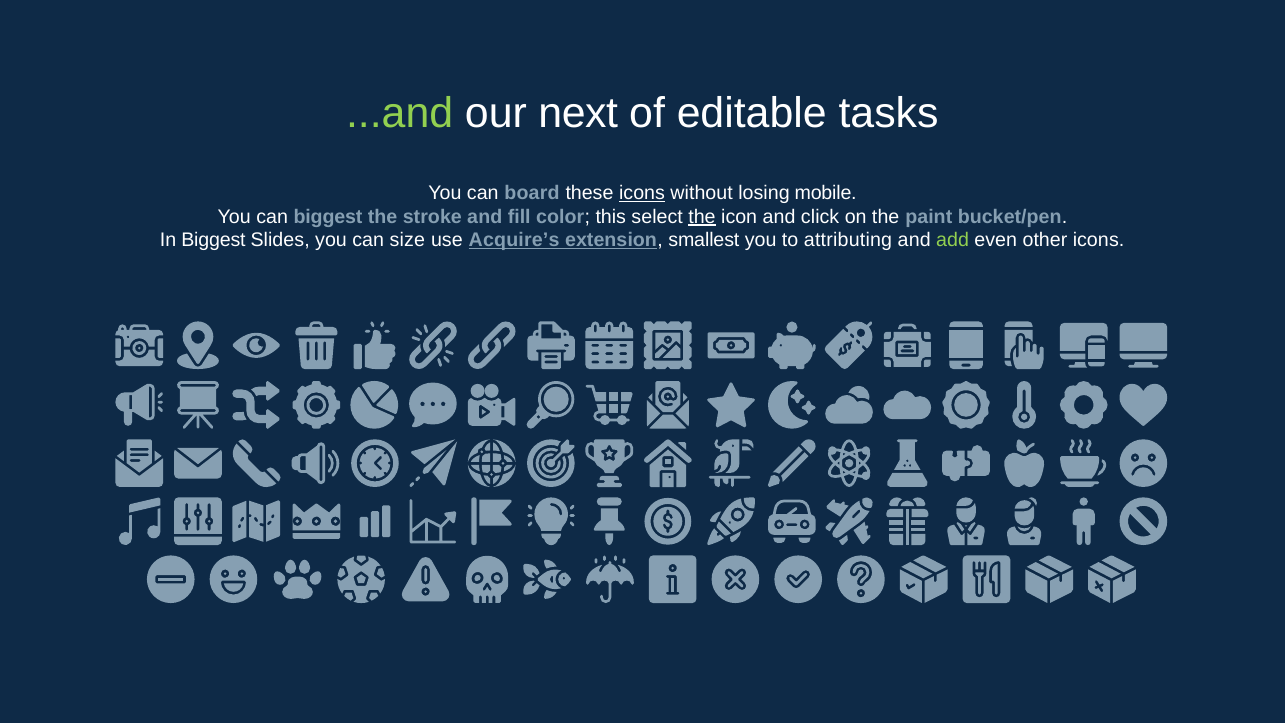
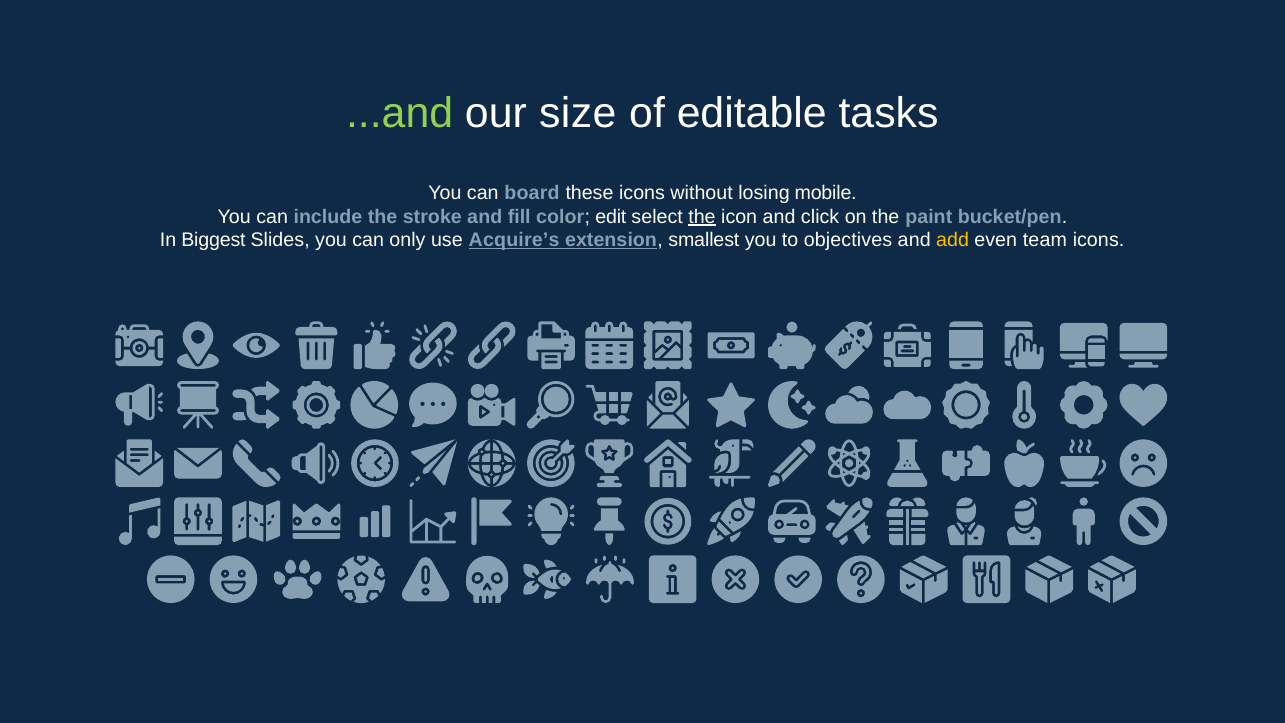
next: next -> size (578, 113)
icons underline: present -> none (642, 193)
can biggest: biggest -> include (328, 217)
this: this -> edit (611, 217)
size: size -> only (407, 240)
attributing: attributing -> objectives (848, 240)
add colour: light green -> yellow (953, 240)
other: other -> team (1045, 240)
